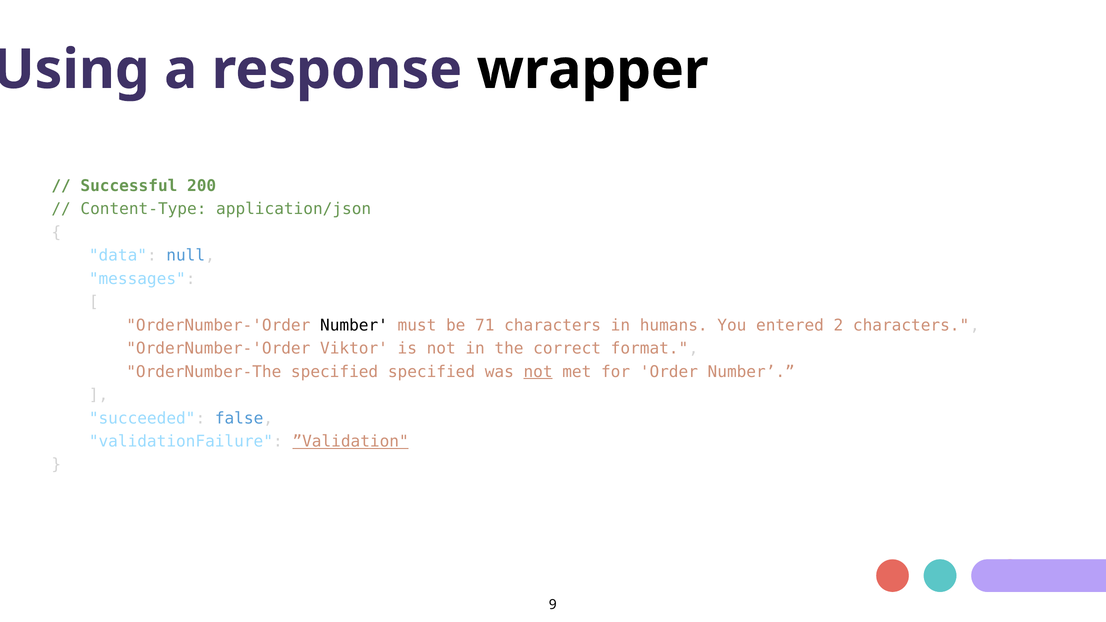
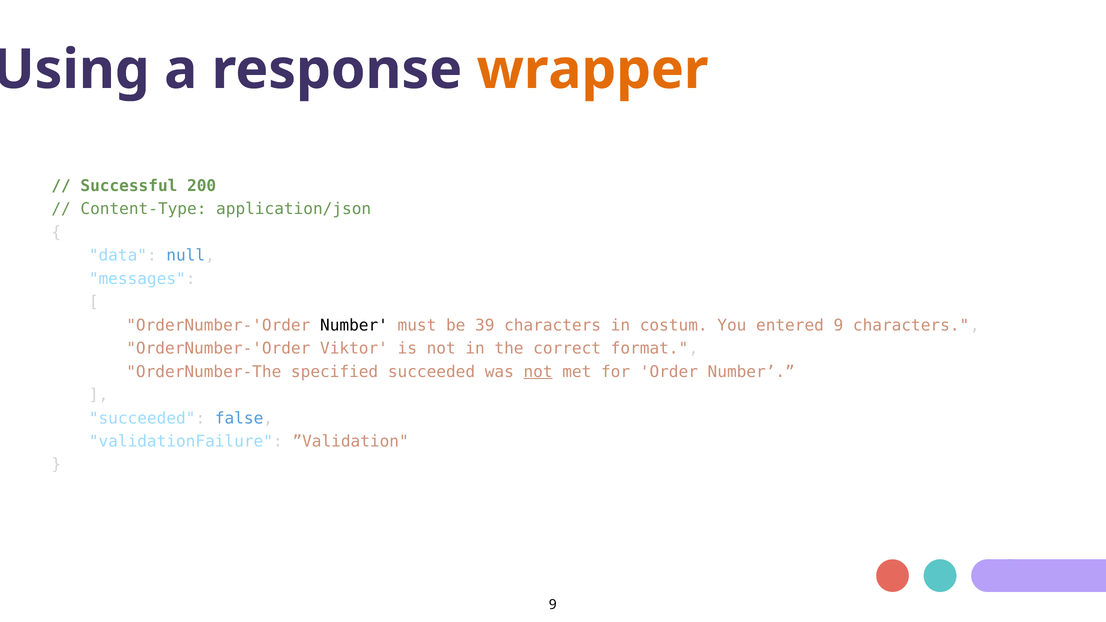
wrapper colour: black -> orange (593, 70)
71: 71 -> 39 (485, 325)
humans: humans -> costum (674, 325)
entered 2: 2 -> 9 (838, 325)
specified specified: specified -> succeeded (432, 372)
”Validation underline: present -> none (351, 442)
